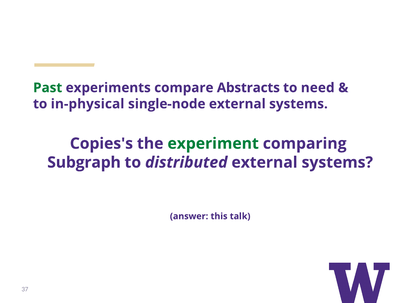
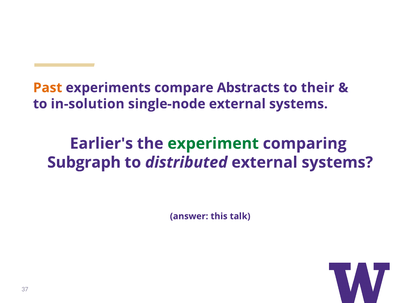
Past colour: green -> orange (48, 88)
need: need -> their (318, 88)
in-physical: in-physical -> in-solution (88, 104)
Copies's: Copies's -> Earlier's (101, 144)
